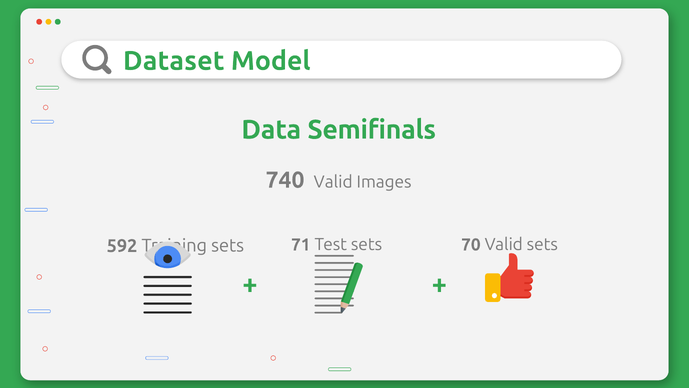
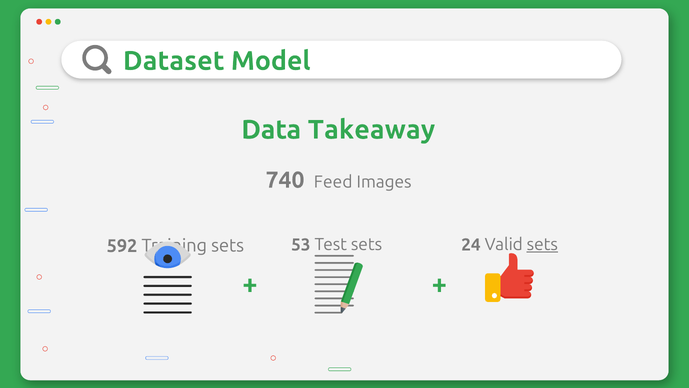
Semifinals: Semifinals -> Takeaway (371, 130)
740 Valid: Valid -> Feed (333, 182)
71: 71 -> 53 (301, 244)
70: 70 -> 24 (471, 244)
sets underline: none -> present (542, 244)
